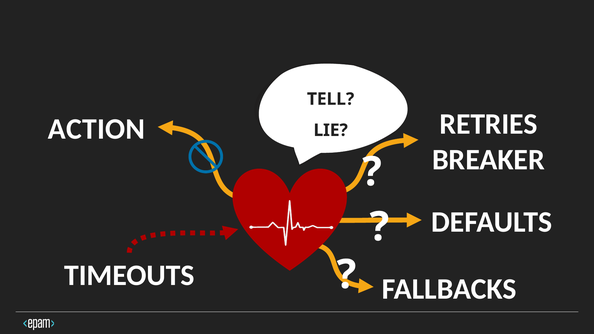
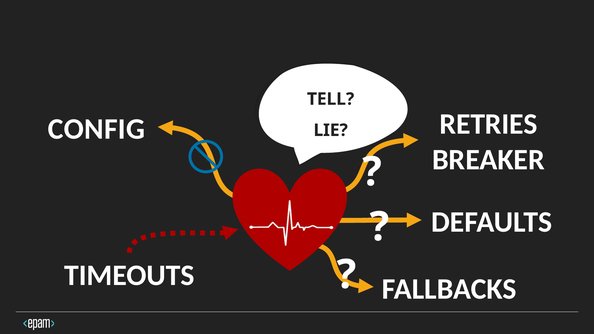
ACTION: ACTION -> CONFIG (96, 129)
